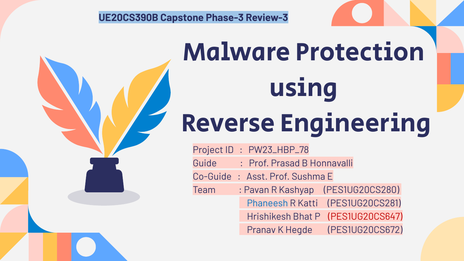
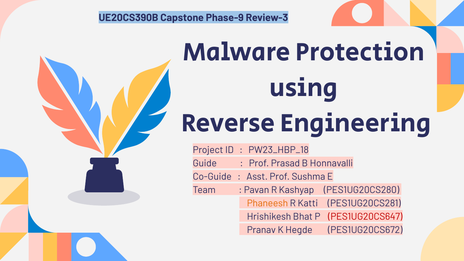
Phase-3: Phase-3 -> Phase-9 (225, 18)
PW23_HBP_78: PW23_HBP_78 -> PW23_HBP_18 (279, 150)
Phaneesh colour: blue -> orange (267, 203)
